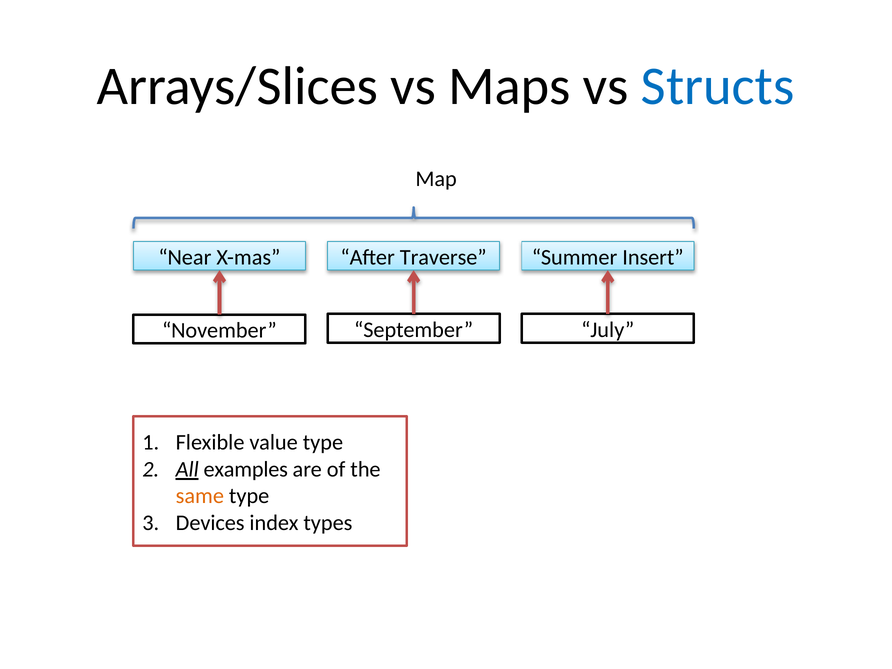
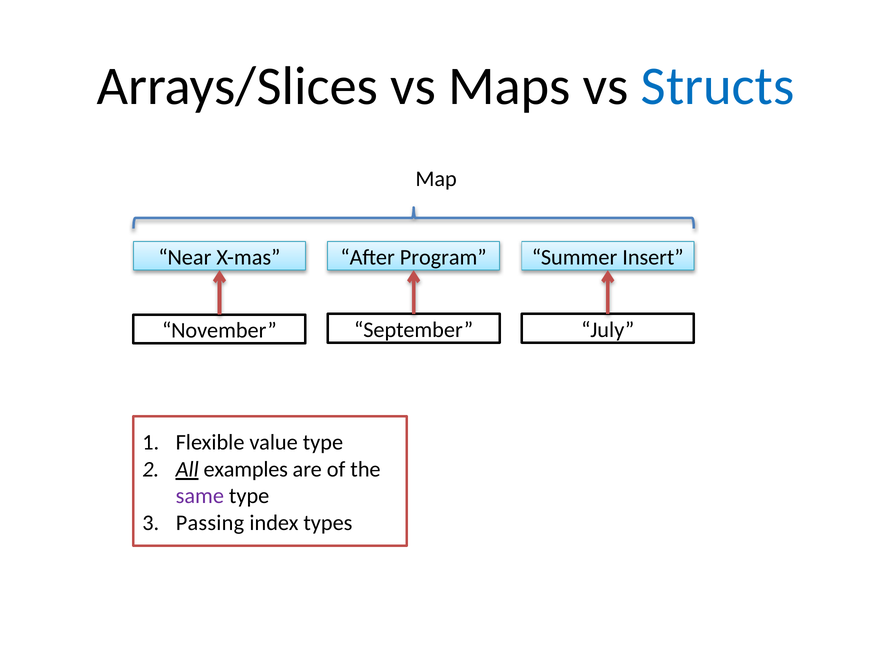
Traverse: Traverse -> Program (443, 257)
same colour: orange -> purple (200, 496)
Devices: Devices -> Passing (210, 523)
